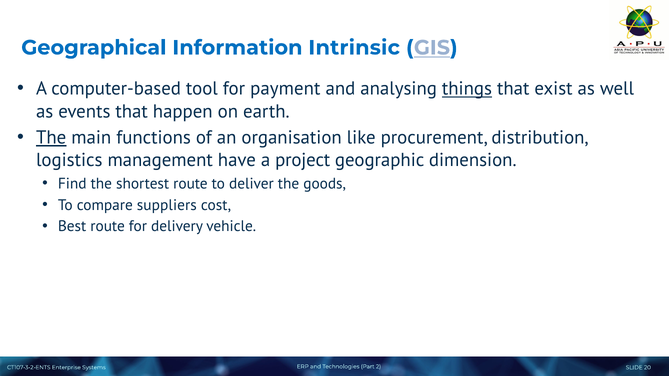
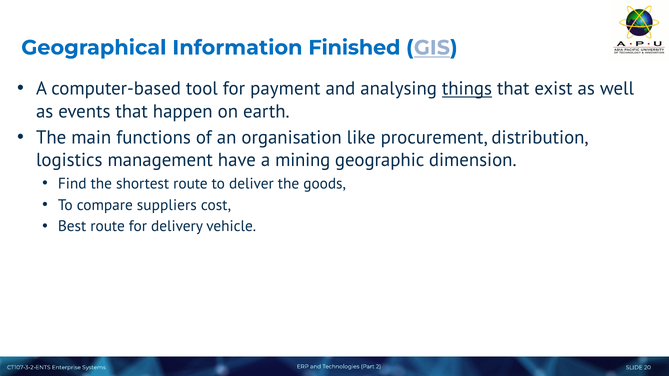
Intrinsic: Intrinsic -> Finished (354, 48)
The underline: present -> none (51, 138)
project: project -> mining (303, 160)
